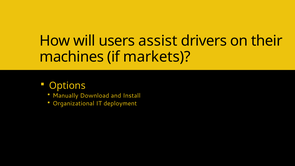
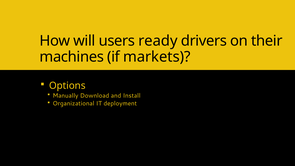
assist: assist -> ready (158, 41)
